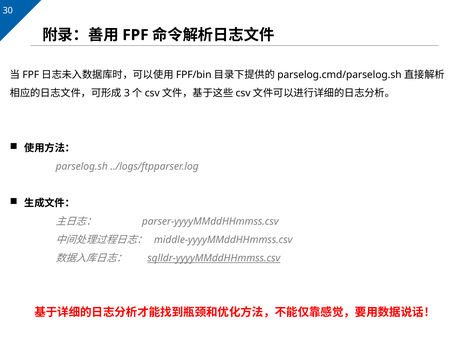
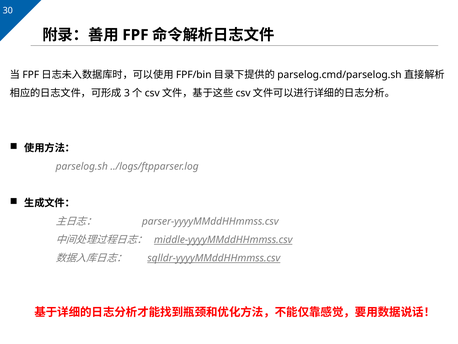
middle-yyyyMMddHHmmss.csv underline: none -> present (223, 239)
